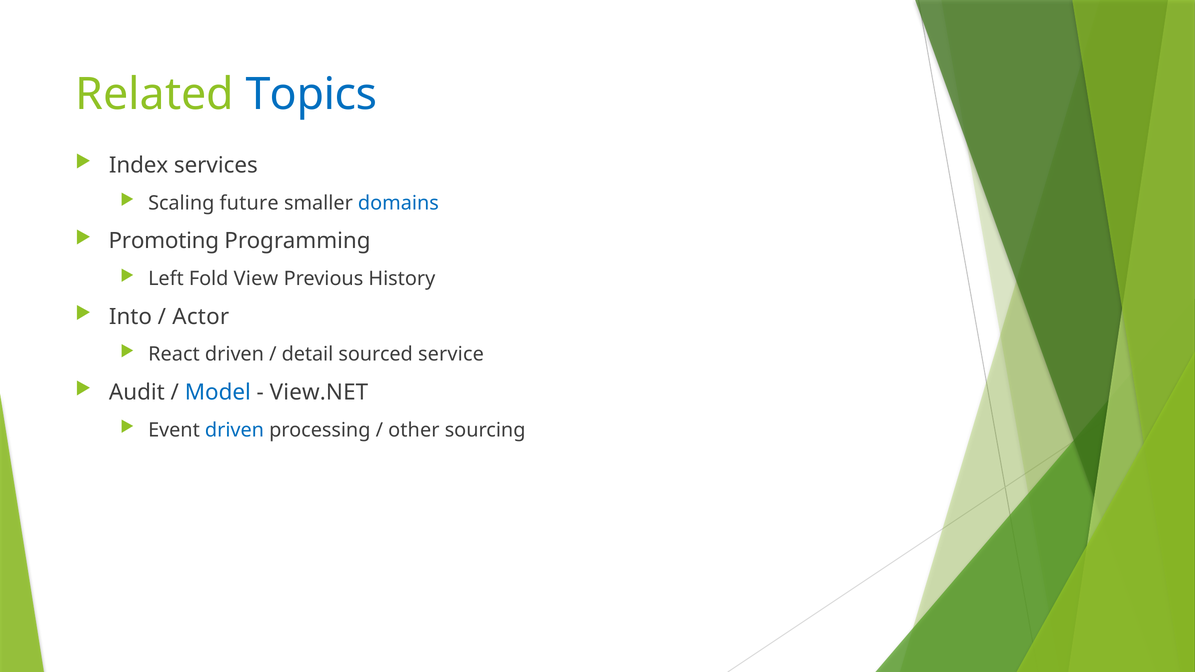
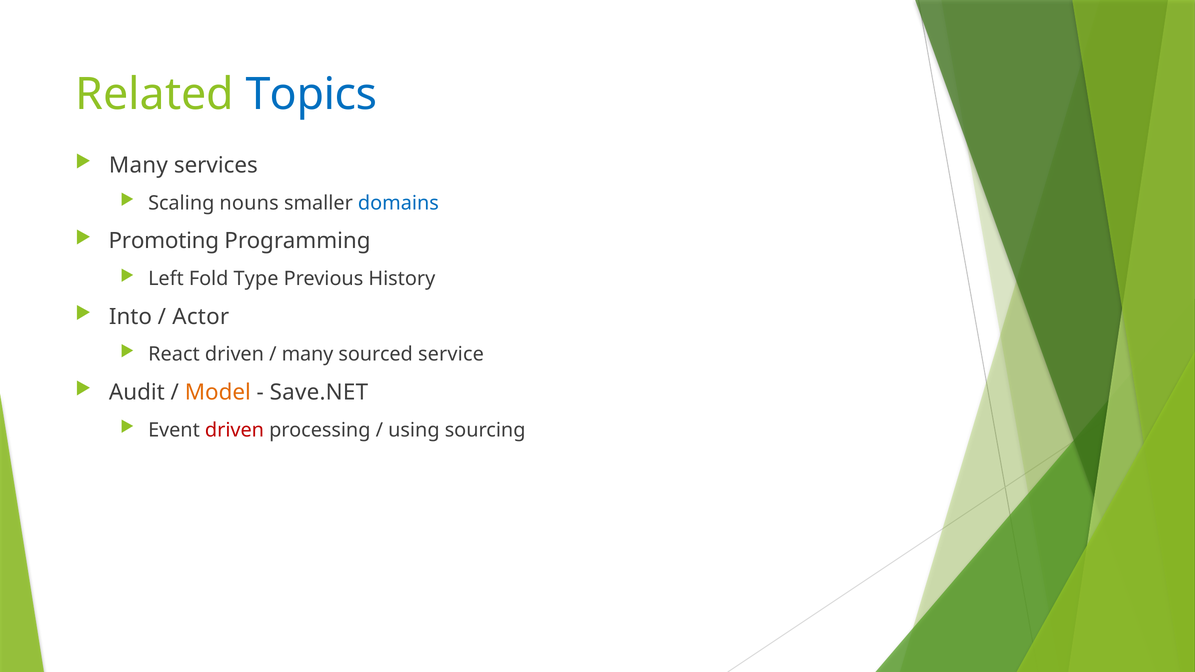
Index: Index -> Many (138, 165)
future: future -> nouns (249, 203)
View: View -> Type (256, 279)
detail: detail -> many (308, 354)
Model colour: blue -> orange (218, 392)
View.NET: View.NET -> Save.NET (319, 392)
driven colour: blue -> red (235, 430)
other: other -> using (414, 430)
